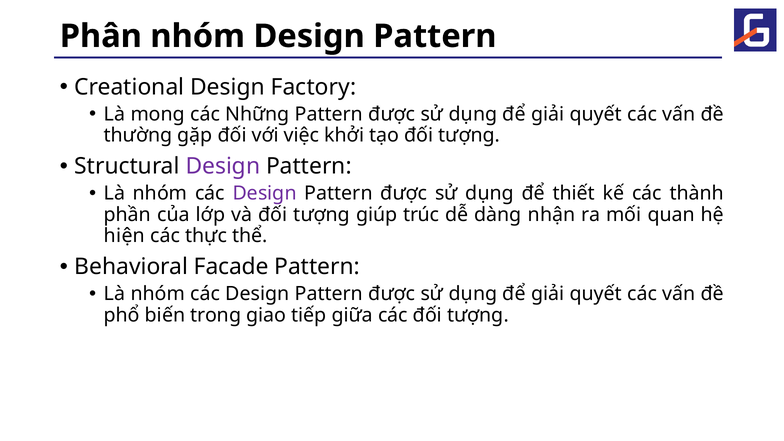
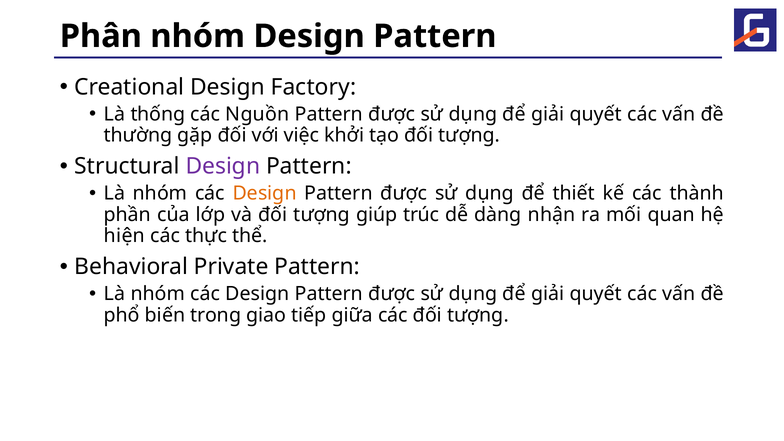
mong: mong -> thống (158, 114)
Những: Những -> Nguồn (257, 114)
Design colour: purple -> orange (265, 193)
Facade: Facade -> Private (231, 267)
